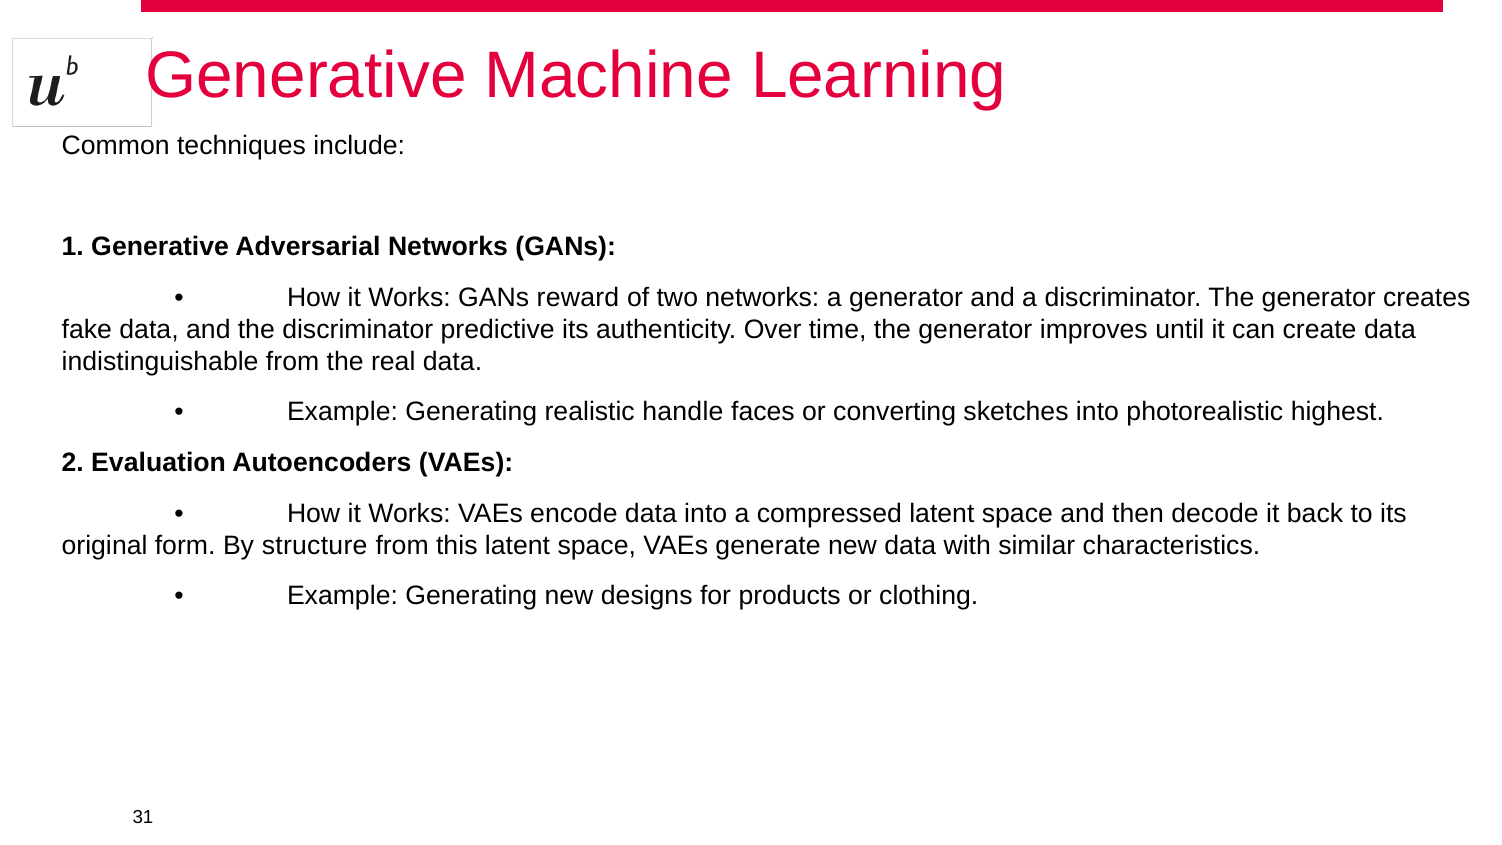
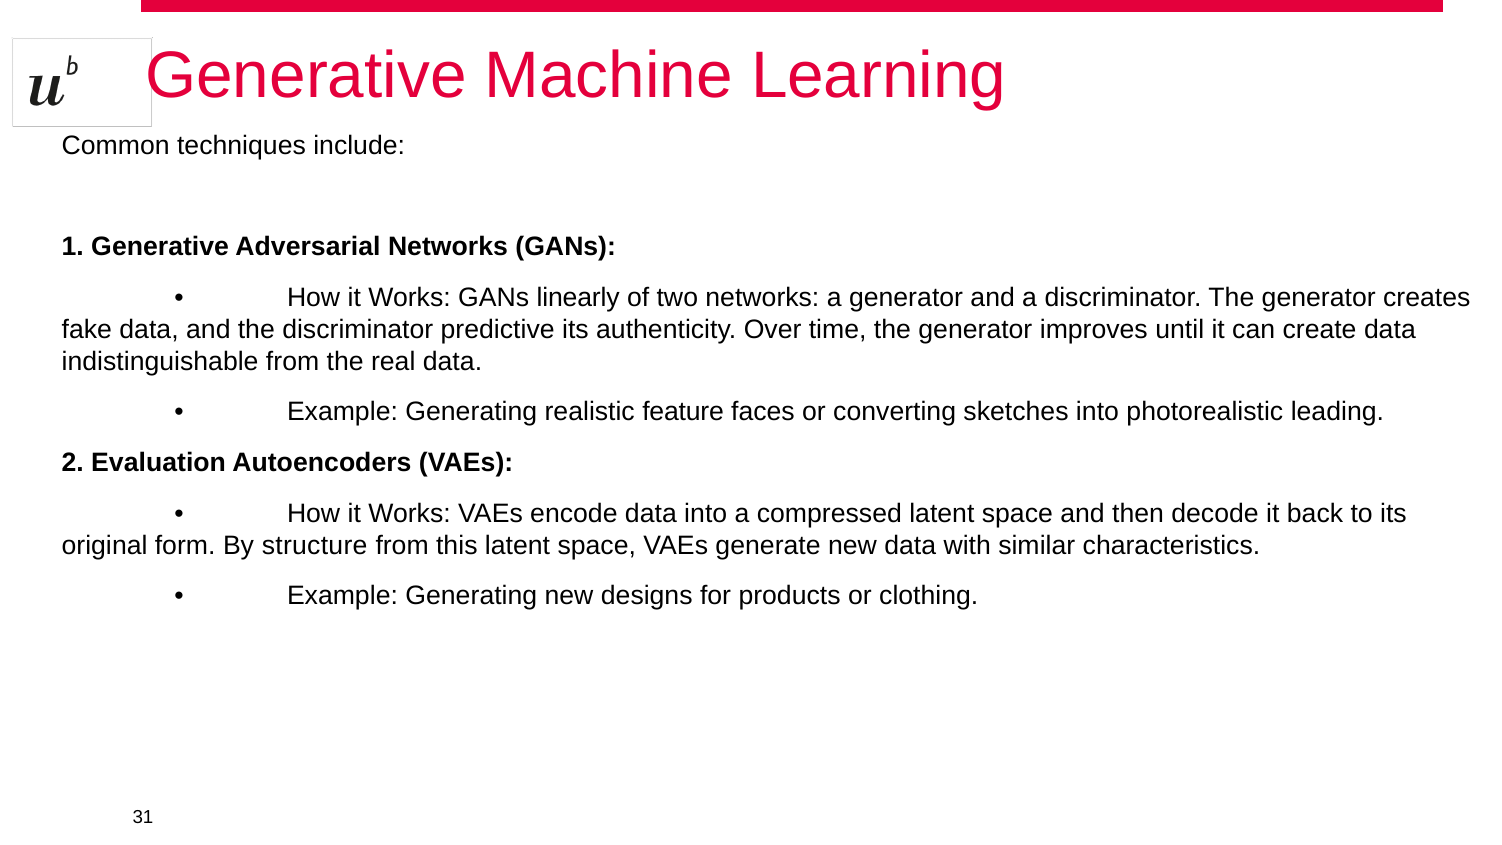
reward: reward -> linearly (578, 297)
handle: handle -> feature (683, 412)
highest: highest -> leading (1337, 412)
